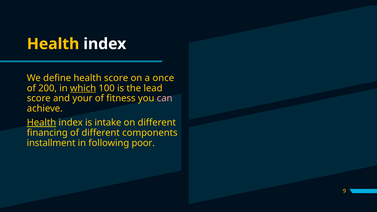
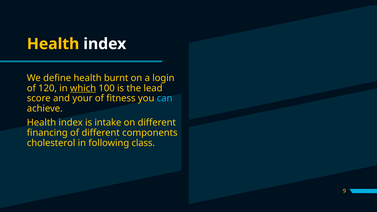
health score: score -> burnt (116, 78)
once: once -> login (163, 78)
200: 200 -> 120 (48, 88)
can colour: pink -> light blue (165, 98)
Health underline: present -> none (41, 123)
installment: installment -> cholesterol (51, 143)
poor: poor -> class (143, 143)
